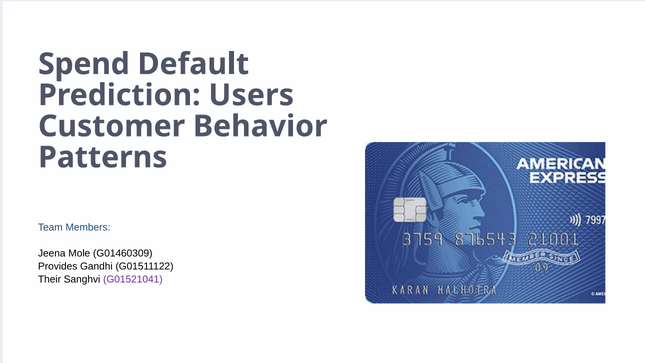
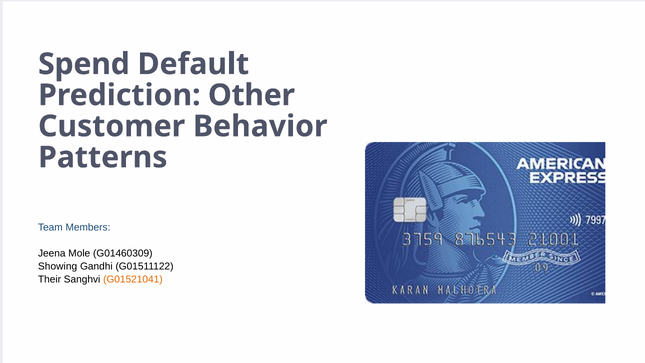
Users: Users -> Other (251, 95)
Provides: Provides -> Showing (58, 266)
G01521041 colour: purple -> orange (133, 279)
